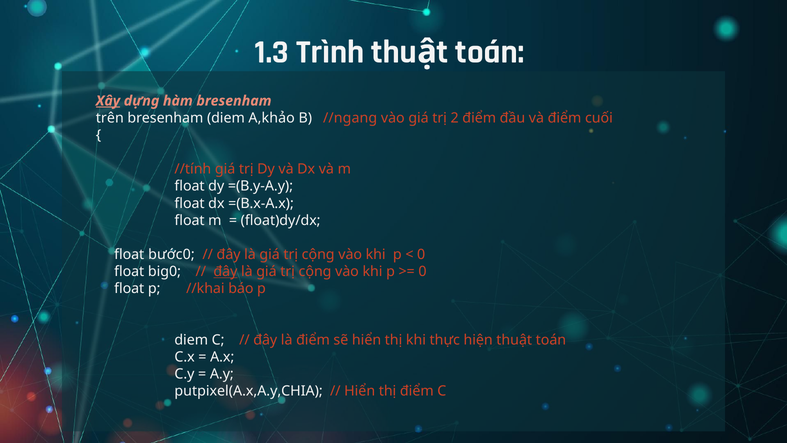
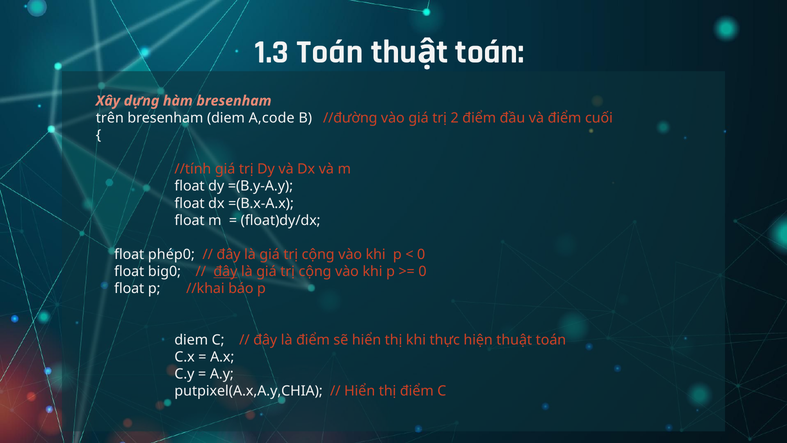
1.3 Trình: Trình -> Toán (330, 52)
Xây underline: present -> none (108, 101)
A,khảo: A,khảo -> A,code (272, 118)
//ngang: //ngang -> //đường (350, 118)
bước0: bước0 -> phép0 (171, 254)
